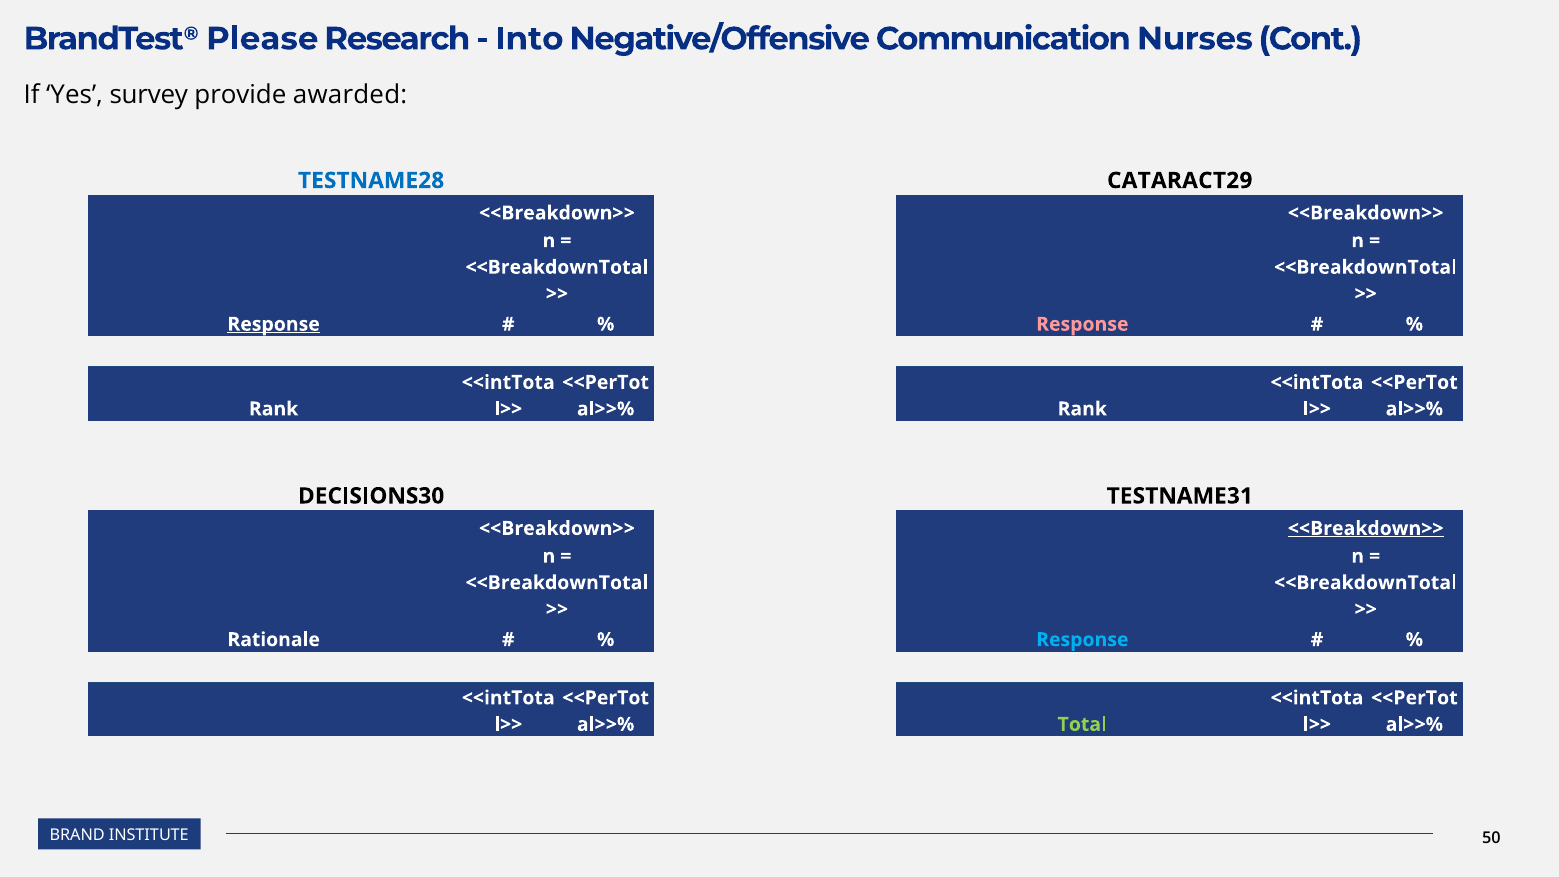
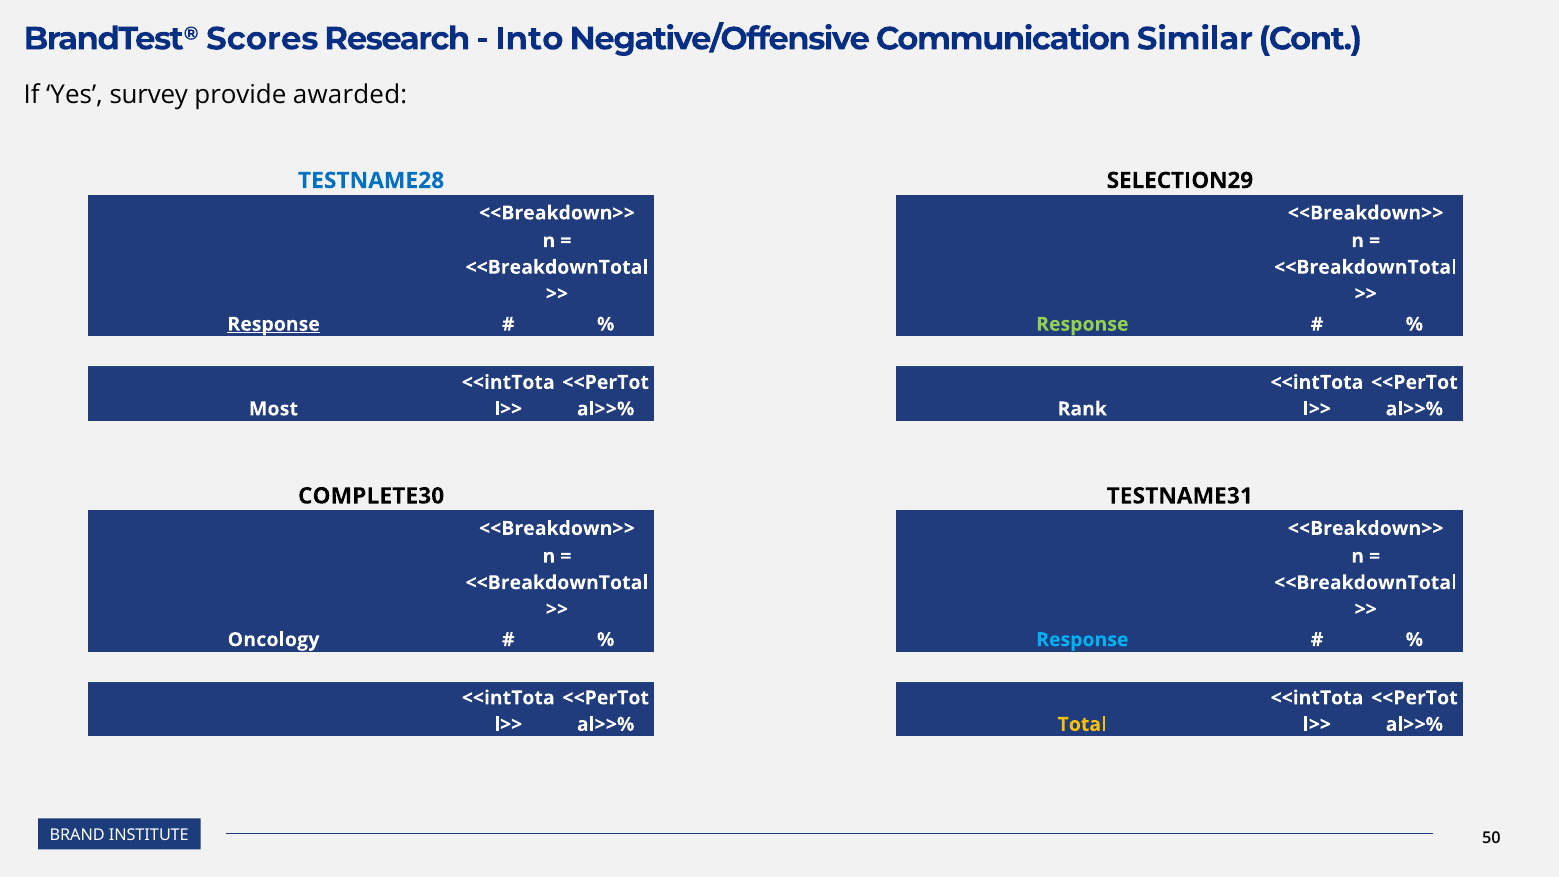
Please: Please -> Scores (262, 39)
Nurses: Nurses -> Similar (1195, 39)
CATARACT29: CATARACT29 -> SELECTION29 (1180, 181)
Response colour: pink -> light green (1082, 324)
Rank: Rank -> Most (273, 409)
DECISIONS30: DECISIONS30 -> COMPLETE30 (371, 496)
<<Breakdown>> underline: present -> none (1366, 528)
Rationale: Rationale -> Oncology (274, 640)
Total colour: light green -> yellow (1082, 724)
